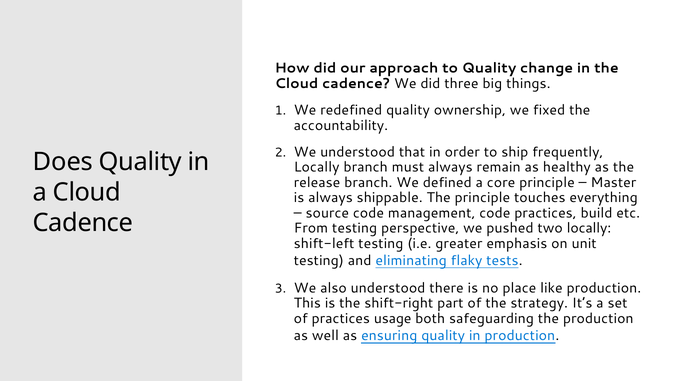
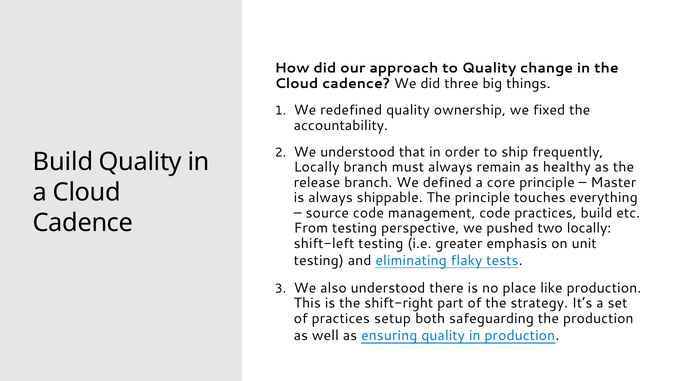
Does: Does -> Build (63, 162)
usage: usage -> setup (392, 319)
